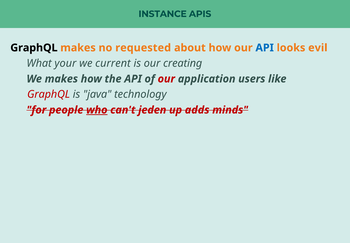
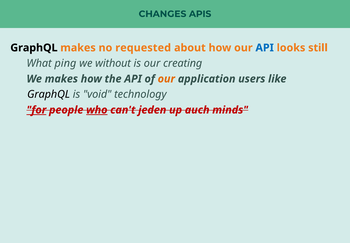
INSTANCE: INSTANCE -> CHANGES (163, 14)
evil: evil -> still (318, 48)
your: your -> ping (65, 63)
current: current -> without (113, 63)
our colour: red -> orange (166, 79)
GraphQL colour: red -> black (49, 94)
java: java -> void (97, 94)
for underline: none -> present (36, 110)
adds: adds -> auch (197, 110)
